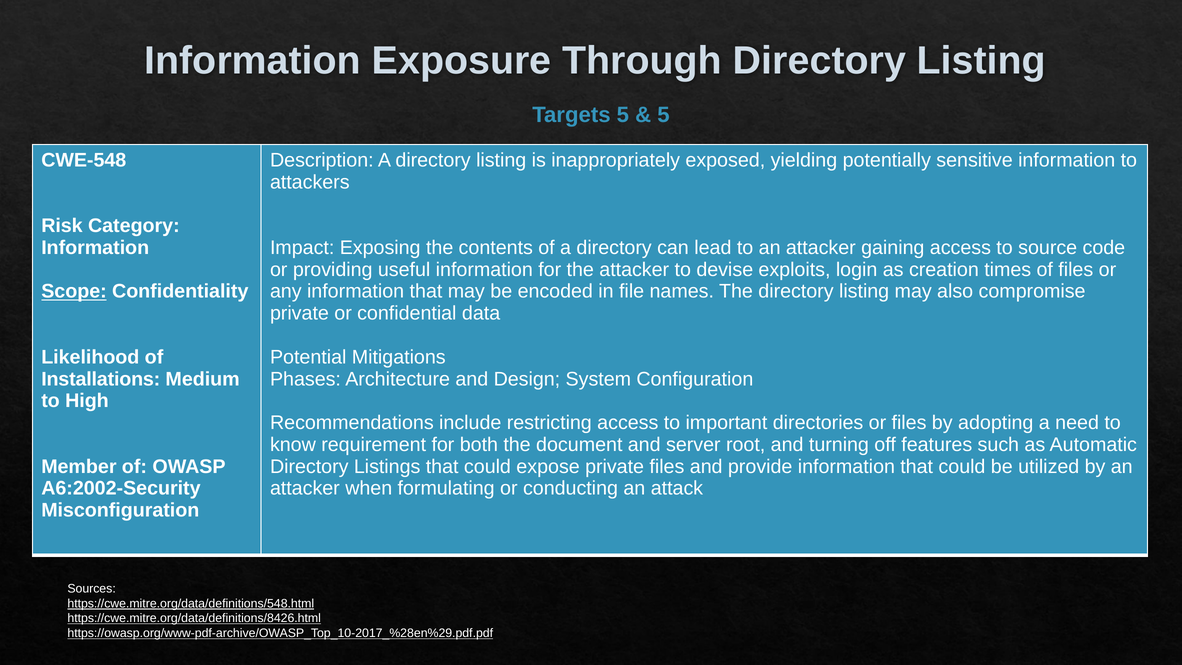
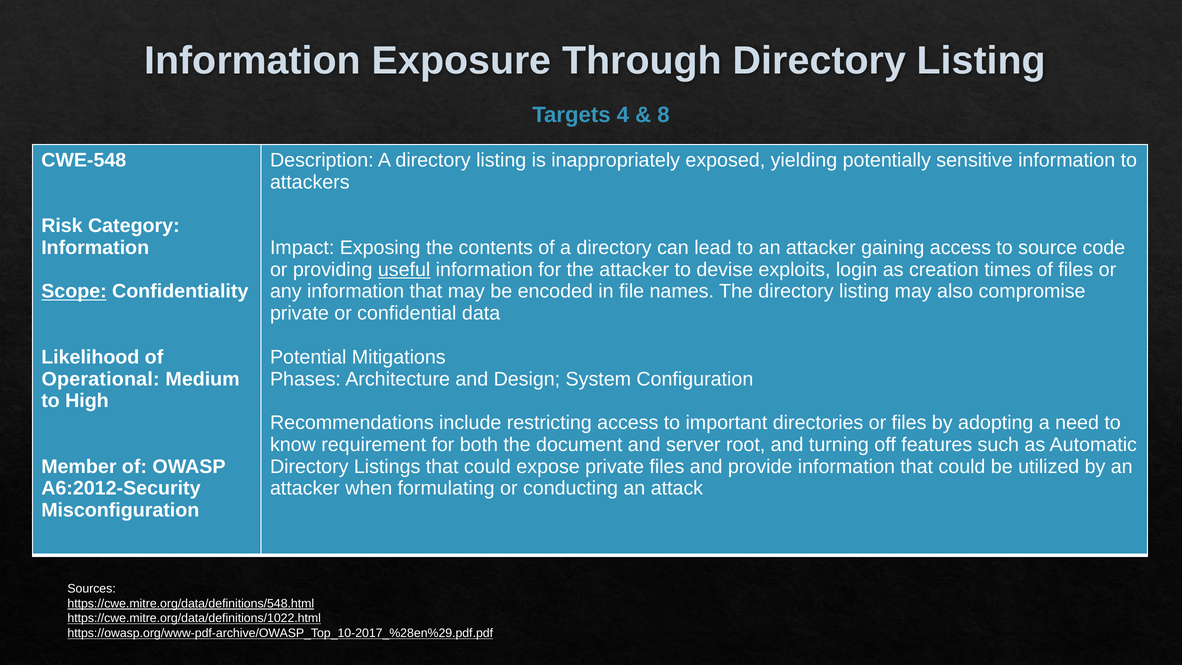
Targets 5: 5 -> 4 (623, 115)
5: 5 -> 8 (663, 115)
useful underline: none -> present (404, 270)
Installations: Installations -> Operational (101, 379)
A6:2002-Security: A6:2002-Security -> A6:2012-Security (121, 488)
https://cwe.mitre.org/data/definitions/8426.html: https://cwe.mitre.org/data/definitions/8426.html -> https://cwe.mitre.org/data/definitions/1022.html (194, 618)
